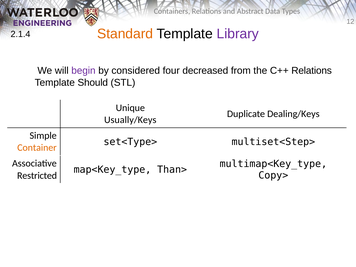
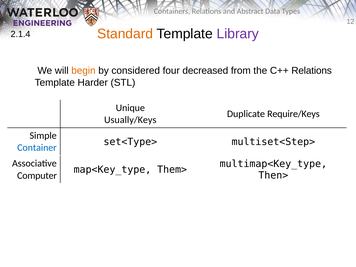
begin colour: purple -> orange (83, 71)
Should: Should -> Harder (93, 83)
Dealing/Keys: Dealing/Keys -> Require/Keys (293, 114)
Container colour: orange -> blue (37, 148)
Than>: Than> -> Them> (172, 170)
Copy>: Copy> -> Then> (273, 175)
Restricted: Restricted -> Computer (37, 176)
